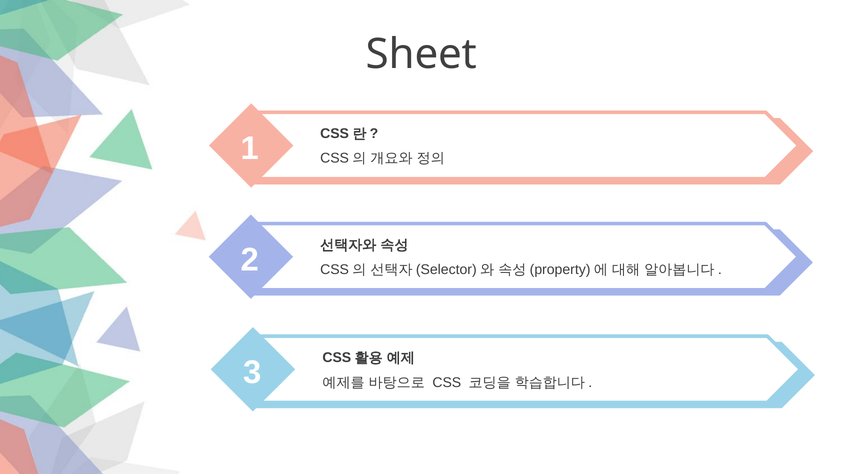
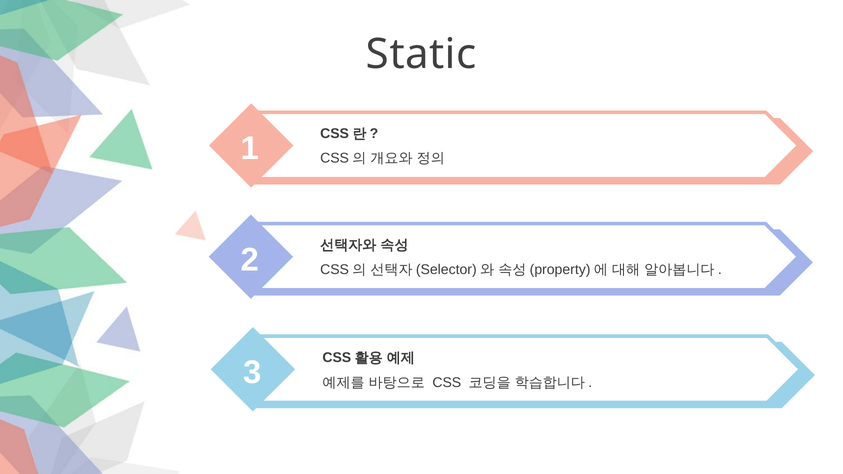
Sheet: Sheet -> Static (421, 54)
